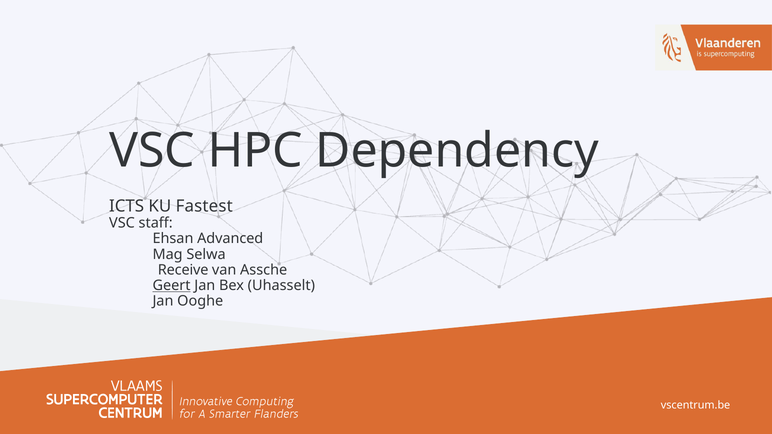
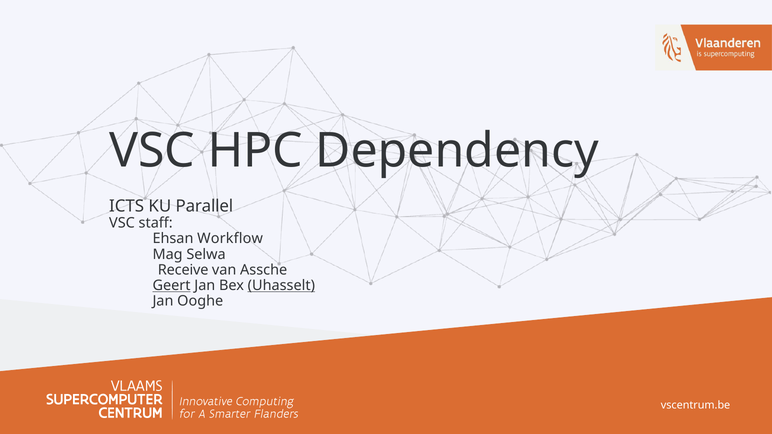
Fastest: Fastest -> Parallel (204, 206)
Advanced: Advanced -> Workflow (230, 239)
Uhasselt underline: none -> present (281, 286)
